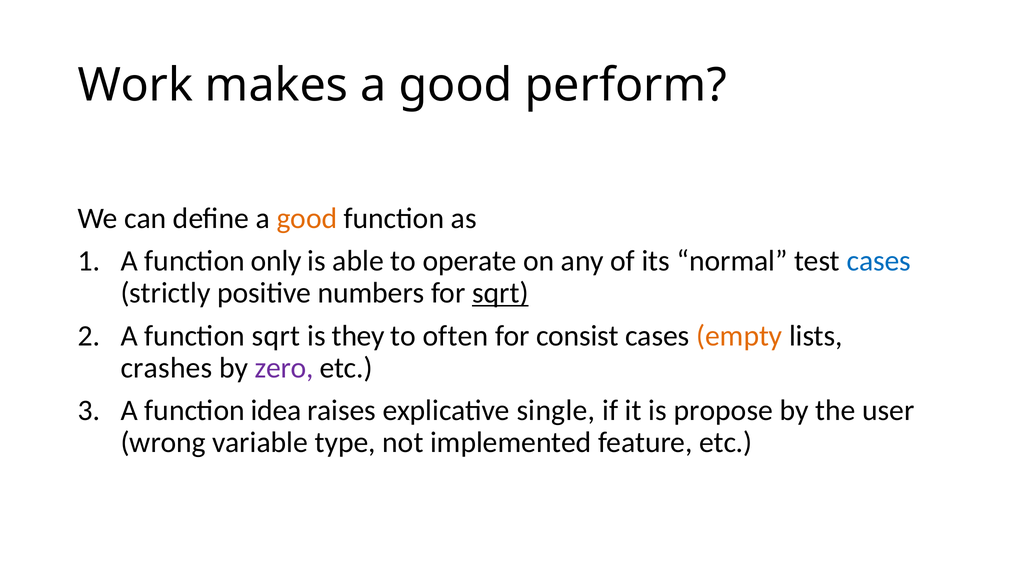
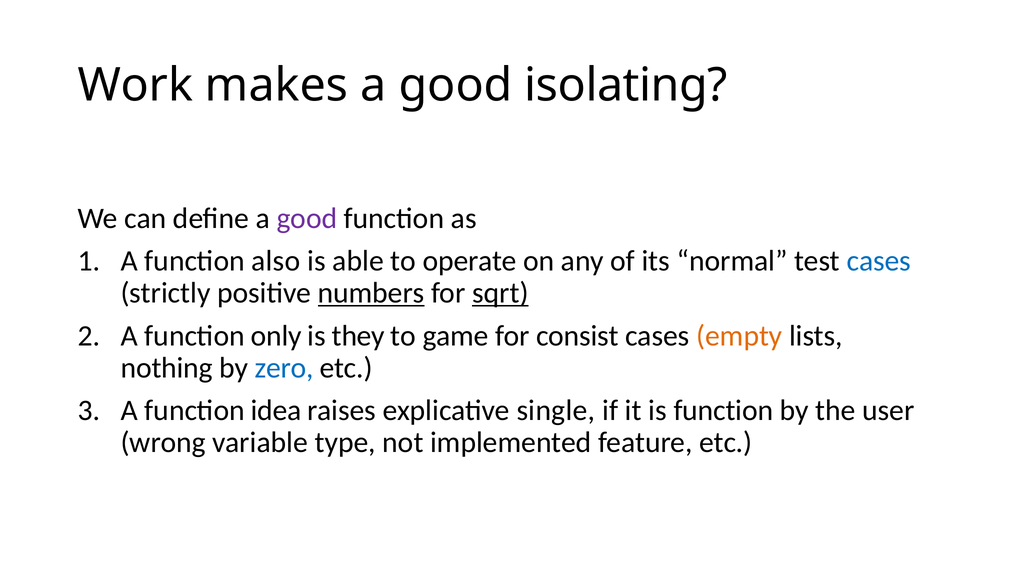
perform: perform -> isolating (626, 86)
good colour: orange -> purple (307, 218)
only: only -> also (276, 261)
numbers underline: none -> present (371, 293)
function sqrt: sqrt -> only (276, 335)
often: often -> game (456, 335)
crashes: crashes -> nothing (167, 367)
zero colour: purple -> blue (284, 367)
is propose: propose -> function (723, 410)
